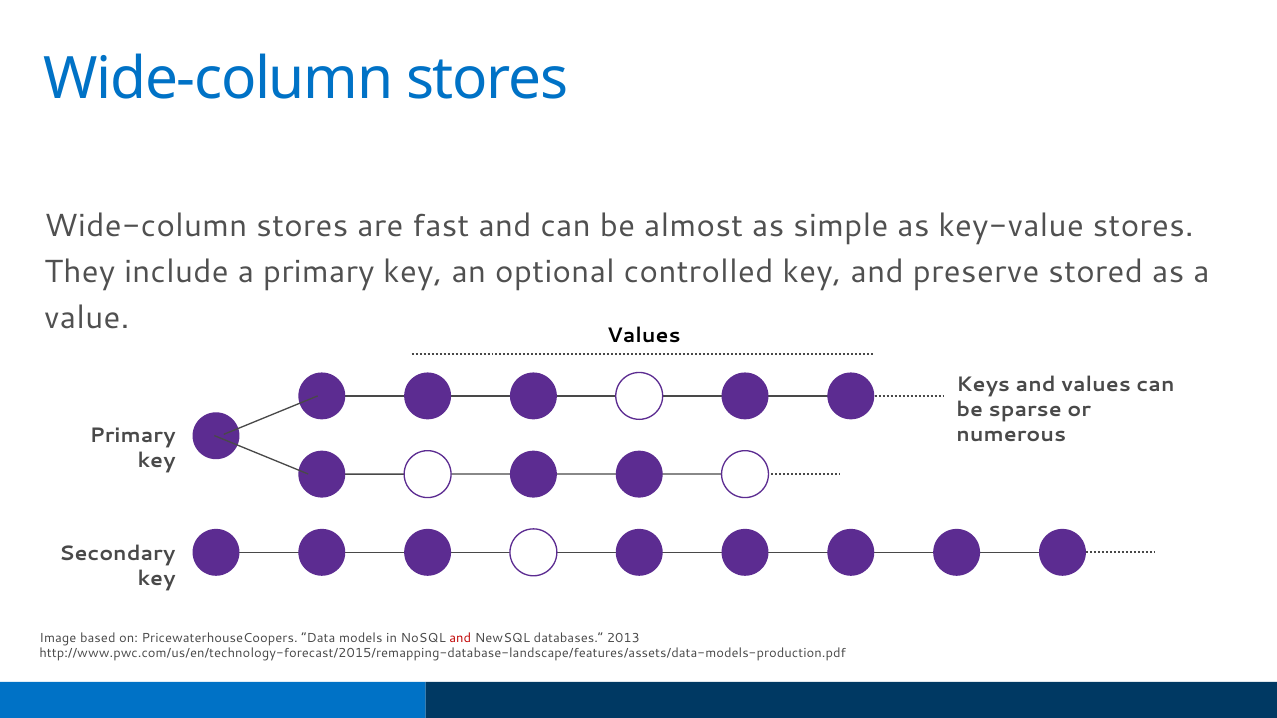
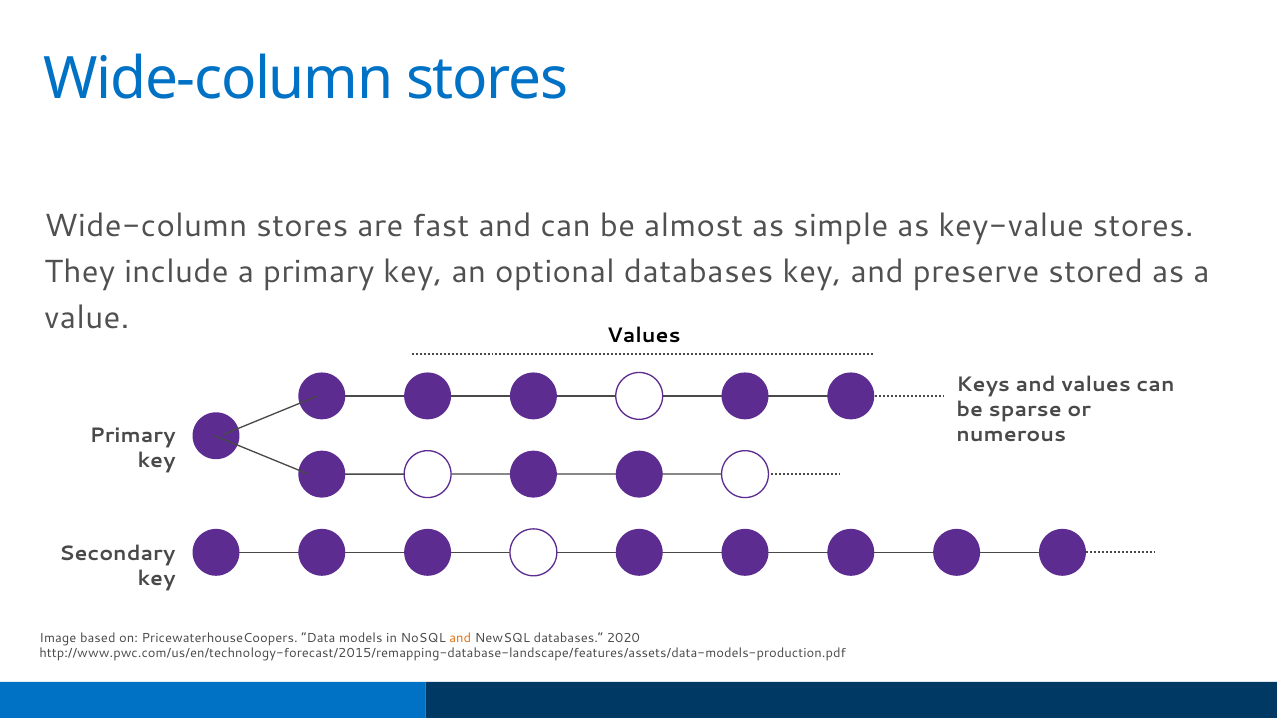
optional controlled: controlled -> databases (699, 272)
and colour: red -> orange (460, 638)
2013: 2013 -> 2020 (623, 638)
